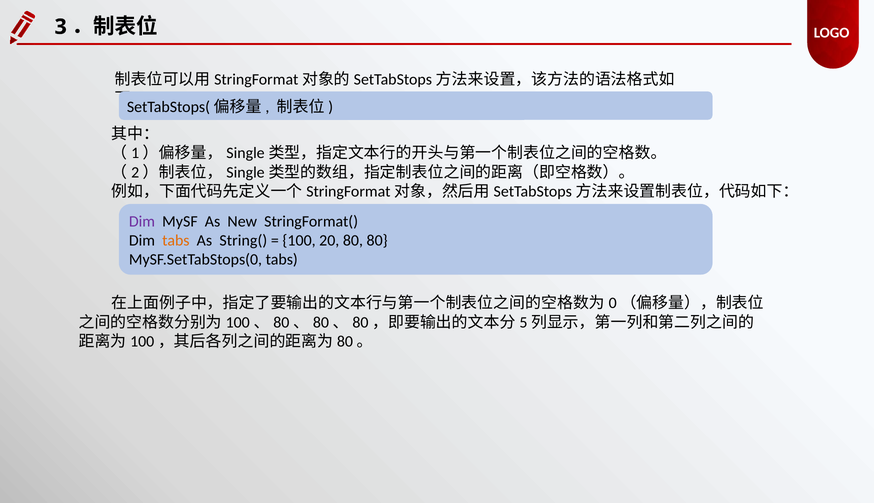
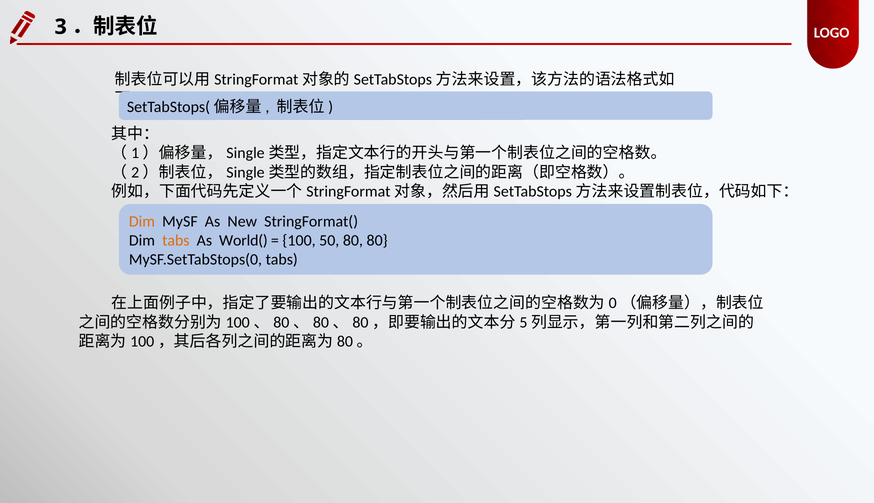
Dim colour: purple -> orange (142, 221)
String(: String( -> World( (243, 241)
20: 20 -> 50 (329, 241)
